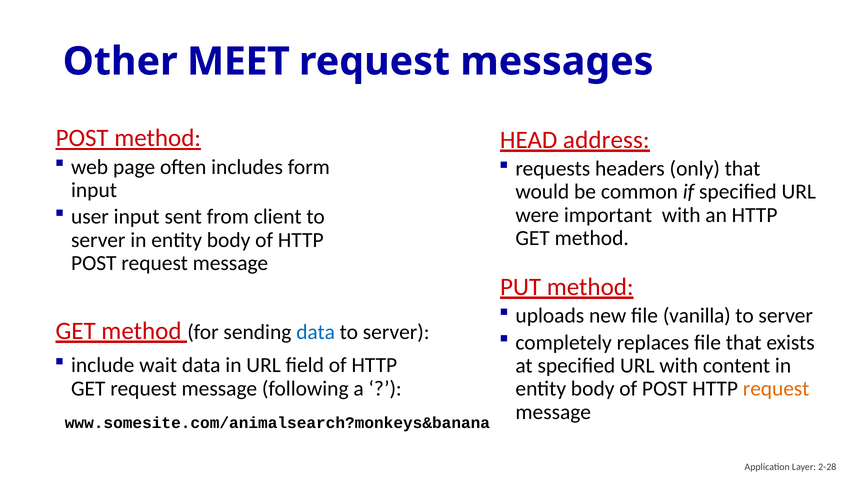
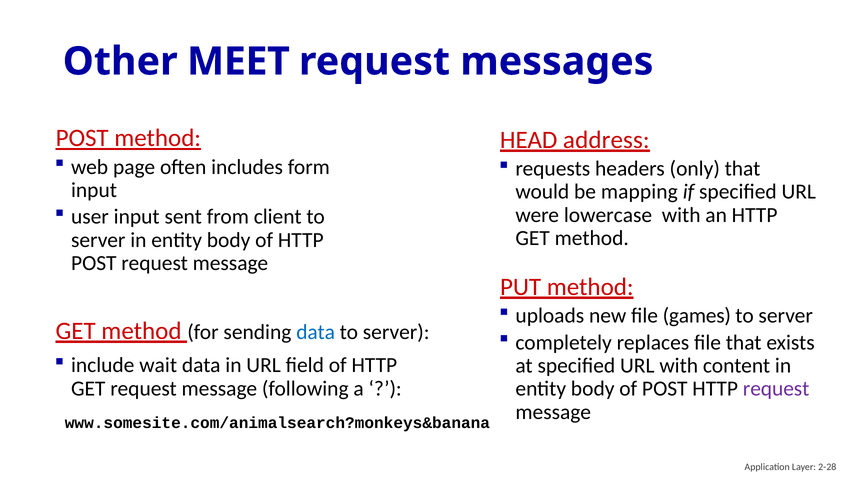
common: common -> mapping (639, 192)
important: important -> lowercase (608, 215)
vanilla: vanilla -> games (697, 316)
request colour: orange -> purple (776, 389)
